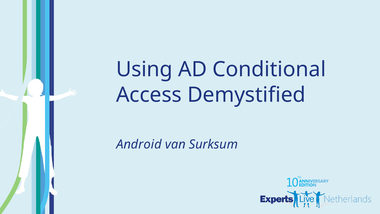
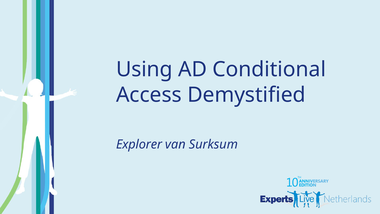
Android: Android -> Explorer (139, 144)
